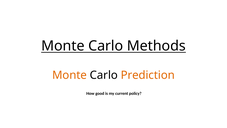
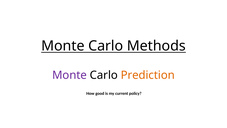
Monte colour: orange -> purple (70, 75)
